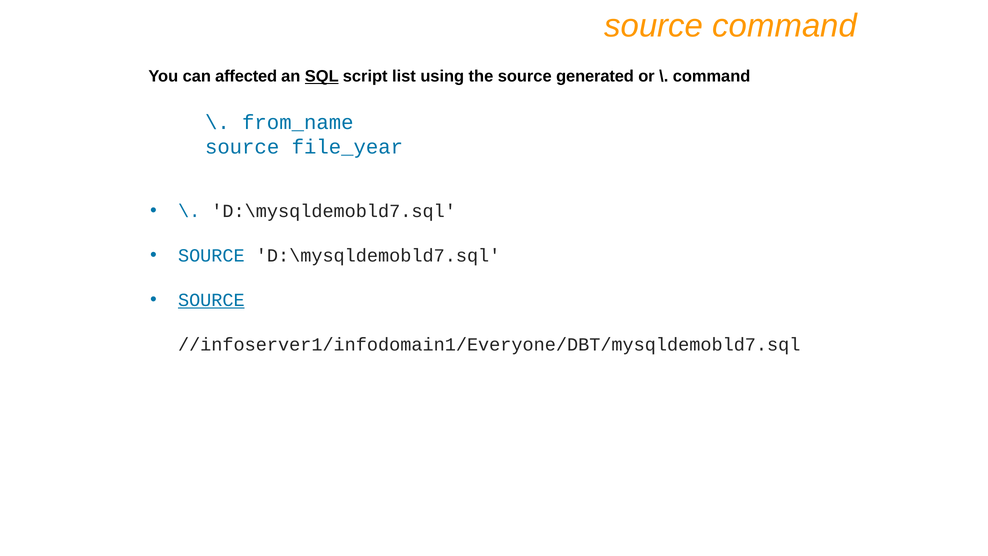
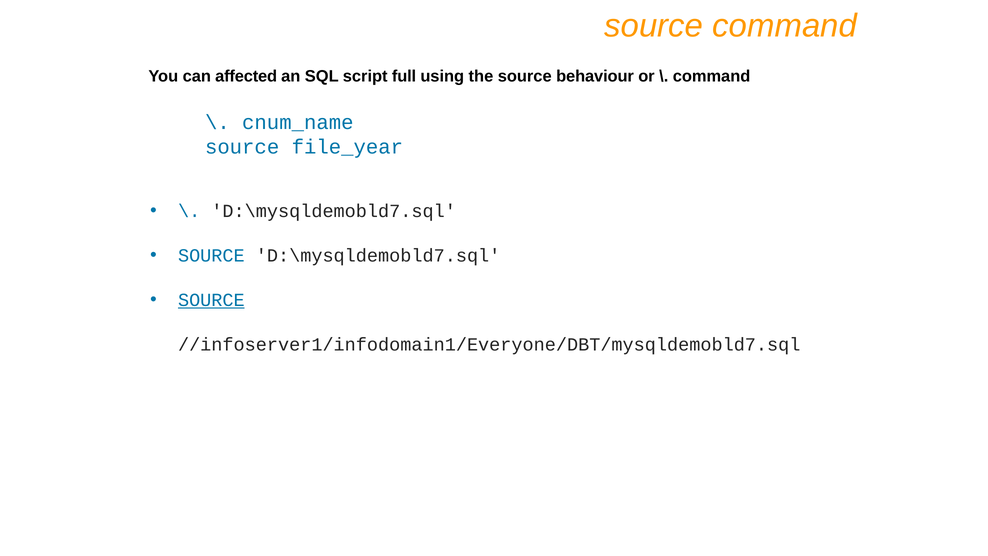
SQL underline: present -> none (322, 76)
list: list -> full (404, 76)
generated: generated -> behaviour (595, 76)
from_name: from_name -> cnum_name (298, 122)
